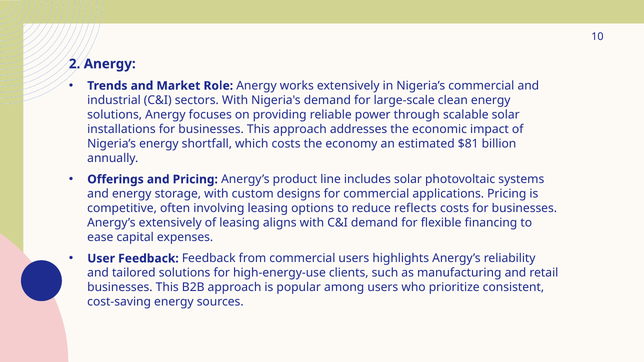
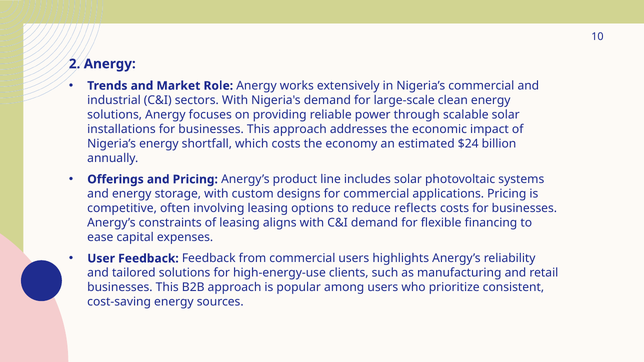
$81: $81 -> $24 (468, 144)
Anergy’s extensively: extensively -> constraints (170, 223)
